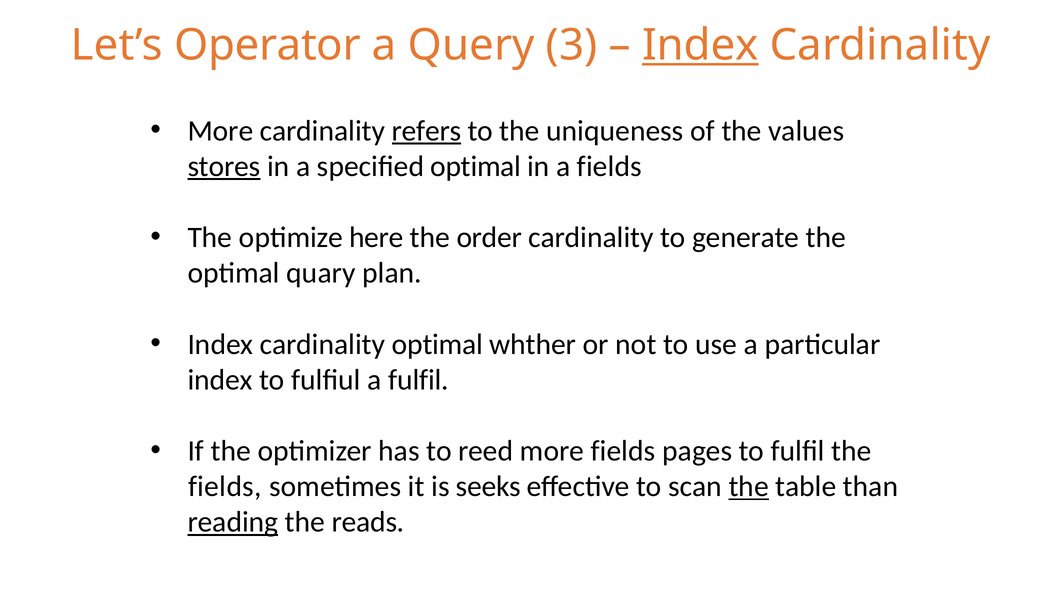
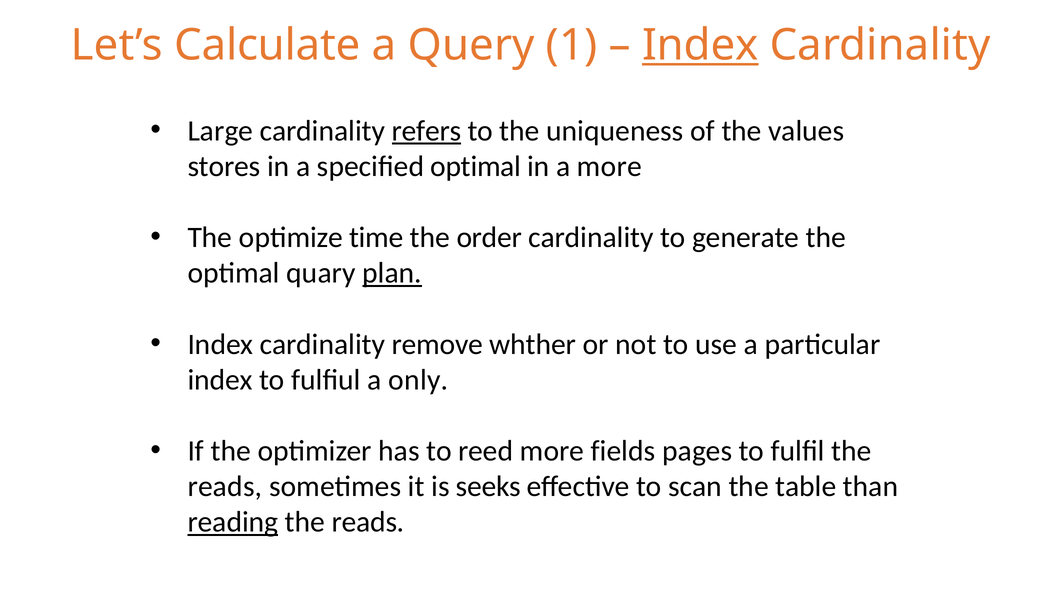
Operator: Operator -> Calculate (267, 45)
3: 3 -> 1 (572, 45)
More: More -> Large (220, 131)
stores underline: present -> none (224, 166)
a fields: fields -> more (609, 166)
here: here -> time (376, 237)
plan underline: none -> present (392, 273)
cardinality optimal: optimal -> remove (437, 344)
a fulfil: fulfil -> only (418, 380)
fields: fields -> reads (225, 487)
the underline: present -> none (749, 487)
